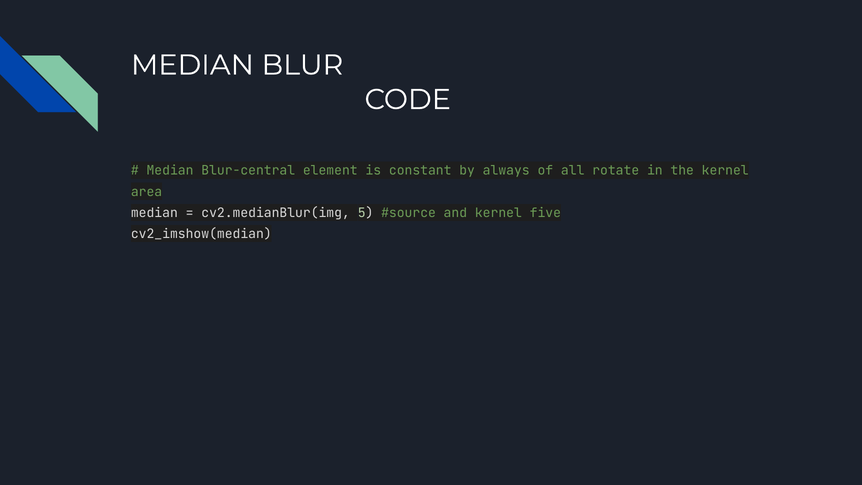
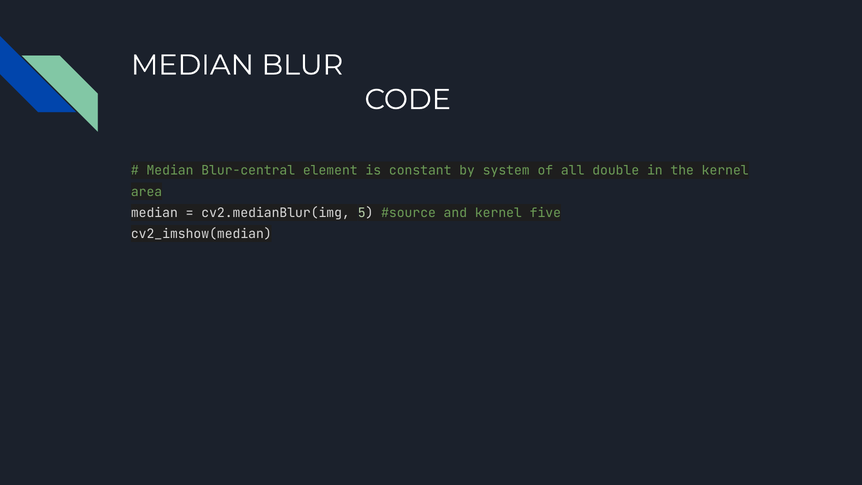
always: always -> system (506, 171)
rotate: rotate -> double (616, 171)
